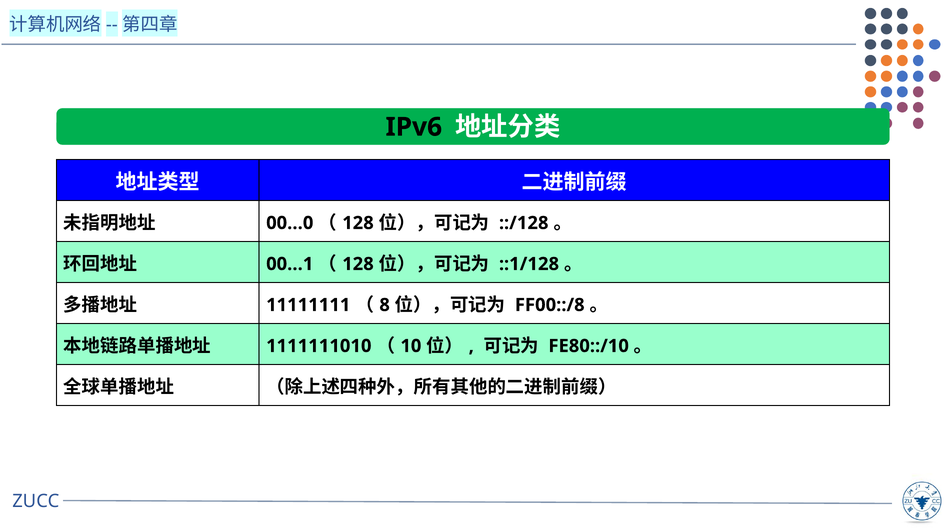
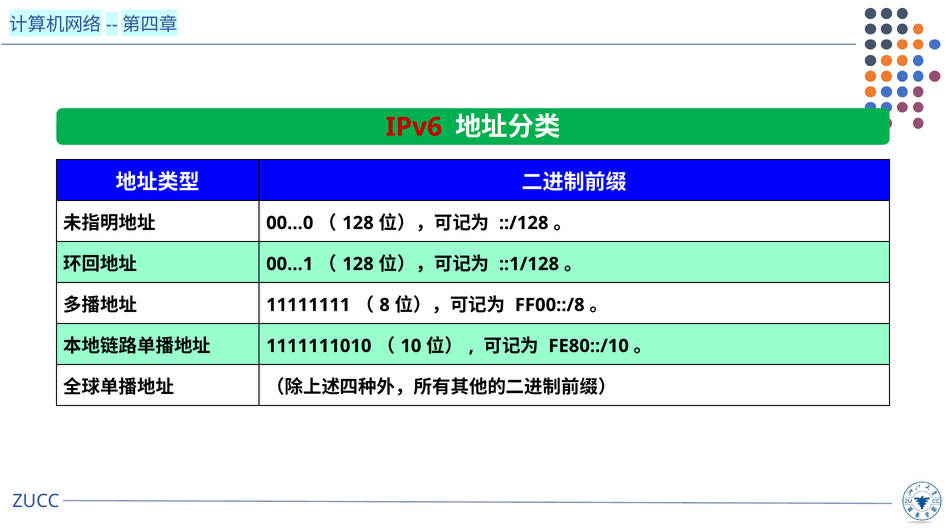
IPv6 colour: black -> red (414, 127)
